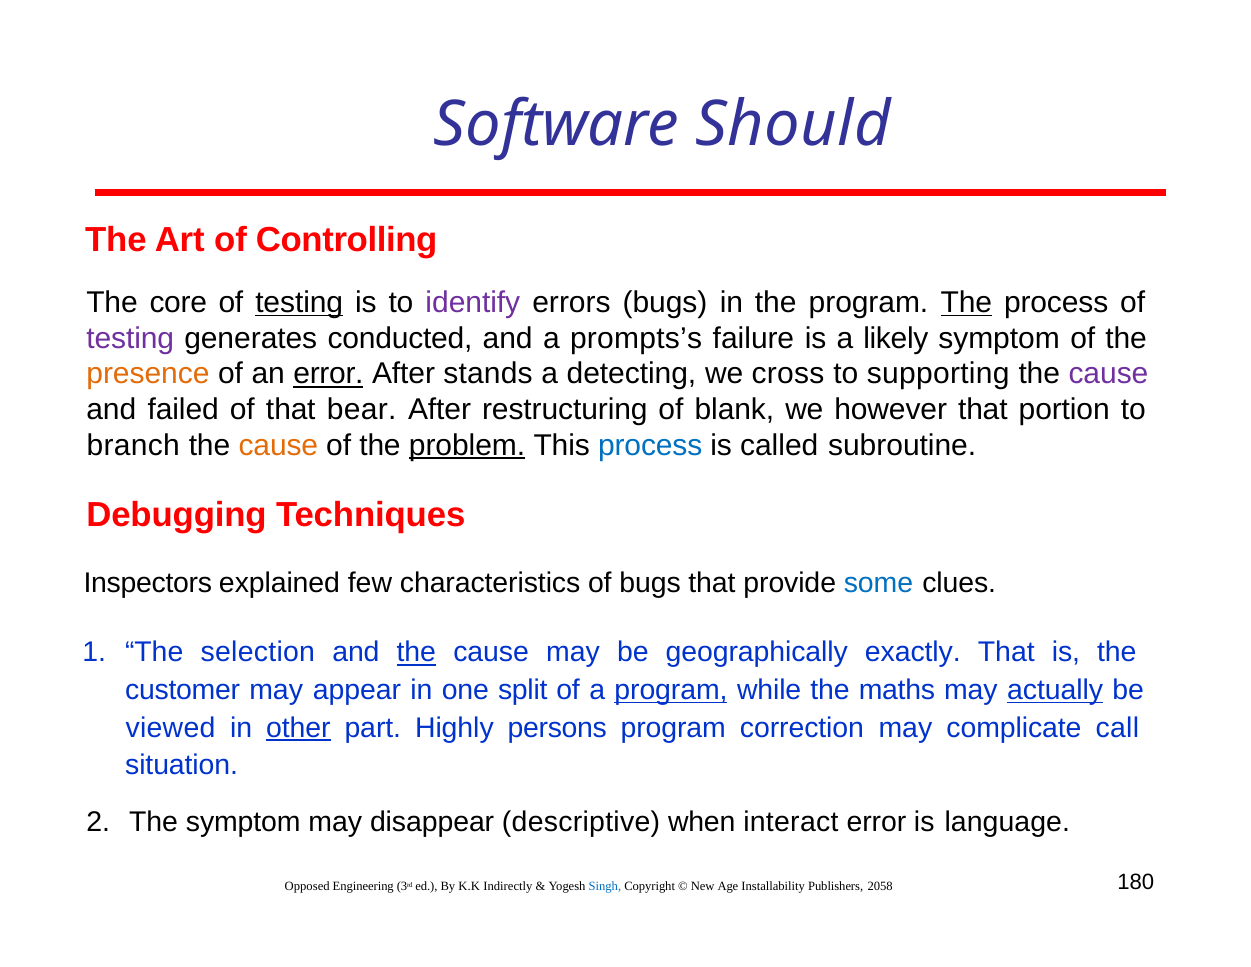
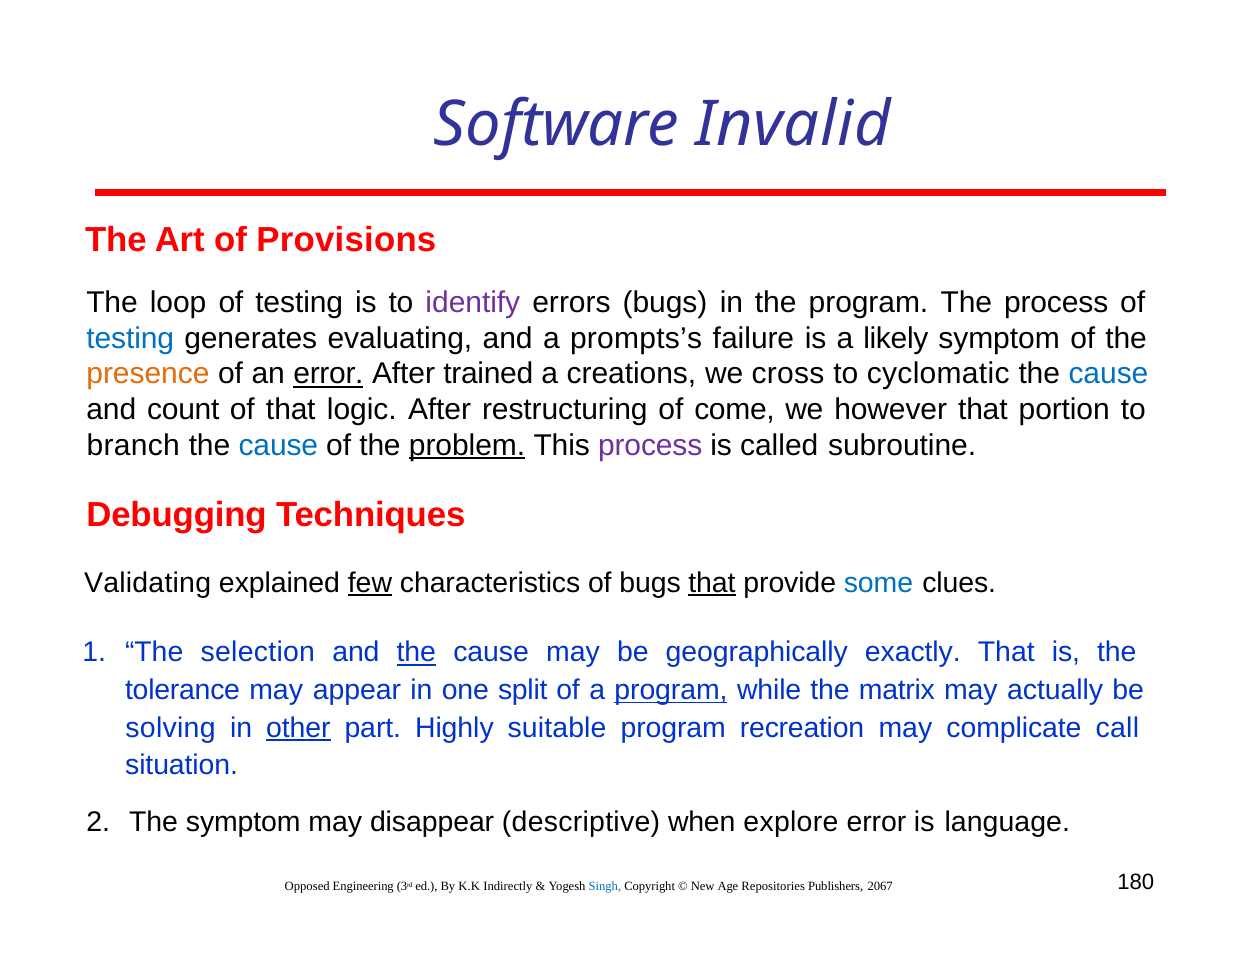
Should: Should -> Invalid (793, 125)
Controlling: Controlling -> Provisions (346, 240)
core: core -> loop (178, 302)
testing underline: present -> none (299, 302)
The underline: present -> none (966, 302)
testing colour: purple -> blue (130, 338)
conducted: conducted -> evaluating (400, 338)
stands: stands -> trained (488, 374)
detecting: detecting -> creations (631, 374)
supporting: supporting -> cyclomatic (938, 374)
cause colour: purple -> blue (1108, 374)
failed: failed -> count (183, 409)
bear: bear -> logic (362, 409)
blank: blank -> come (734, 409)
cause colour: orange -> blue (278, 445)
process colour: blue -> purple (650, 445)
Inspectors: Inspectors -> Validating (148, 583)
few underline: none -> present (370, 583)
that underline: none -> present (712, 583)
customer: customer -> tolerance (183, 690)
maths: maths -> matrix (897, 690)
actually underline: present -> none (1055, 690)
viewed: viewed -> solving (171, 727)
persons: persons -> suitable (557, 727)
correction: correction -> recreation (802, 727)
interact: interact -> explore (791, 822)
Installability: Installability -> Repositories (773, 886)
2058: 2058 -> 2067 (880, 886)
